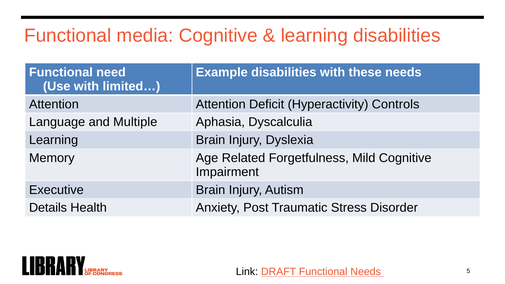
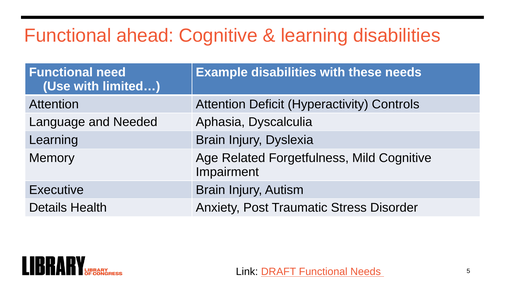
media: media -> ahead (145, 36)
Multiple: Multiple -> Needed (135, 122)
